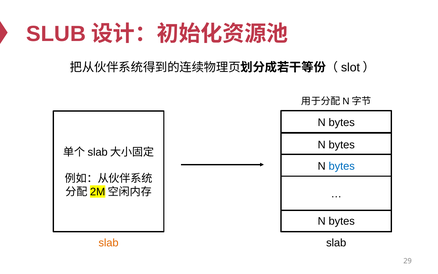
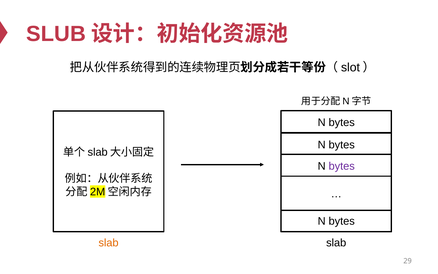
bytes colour: blue -> purple (342, 166)
